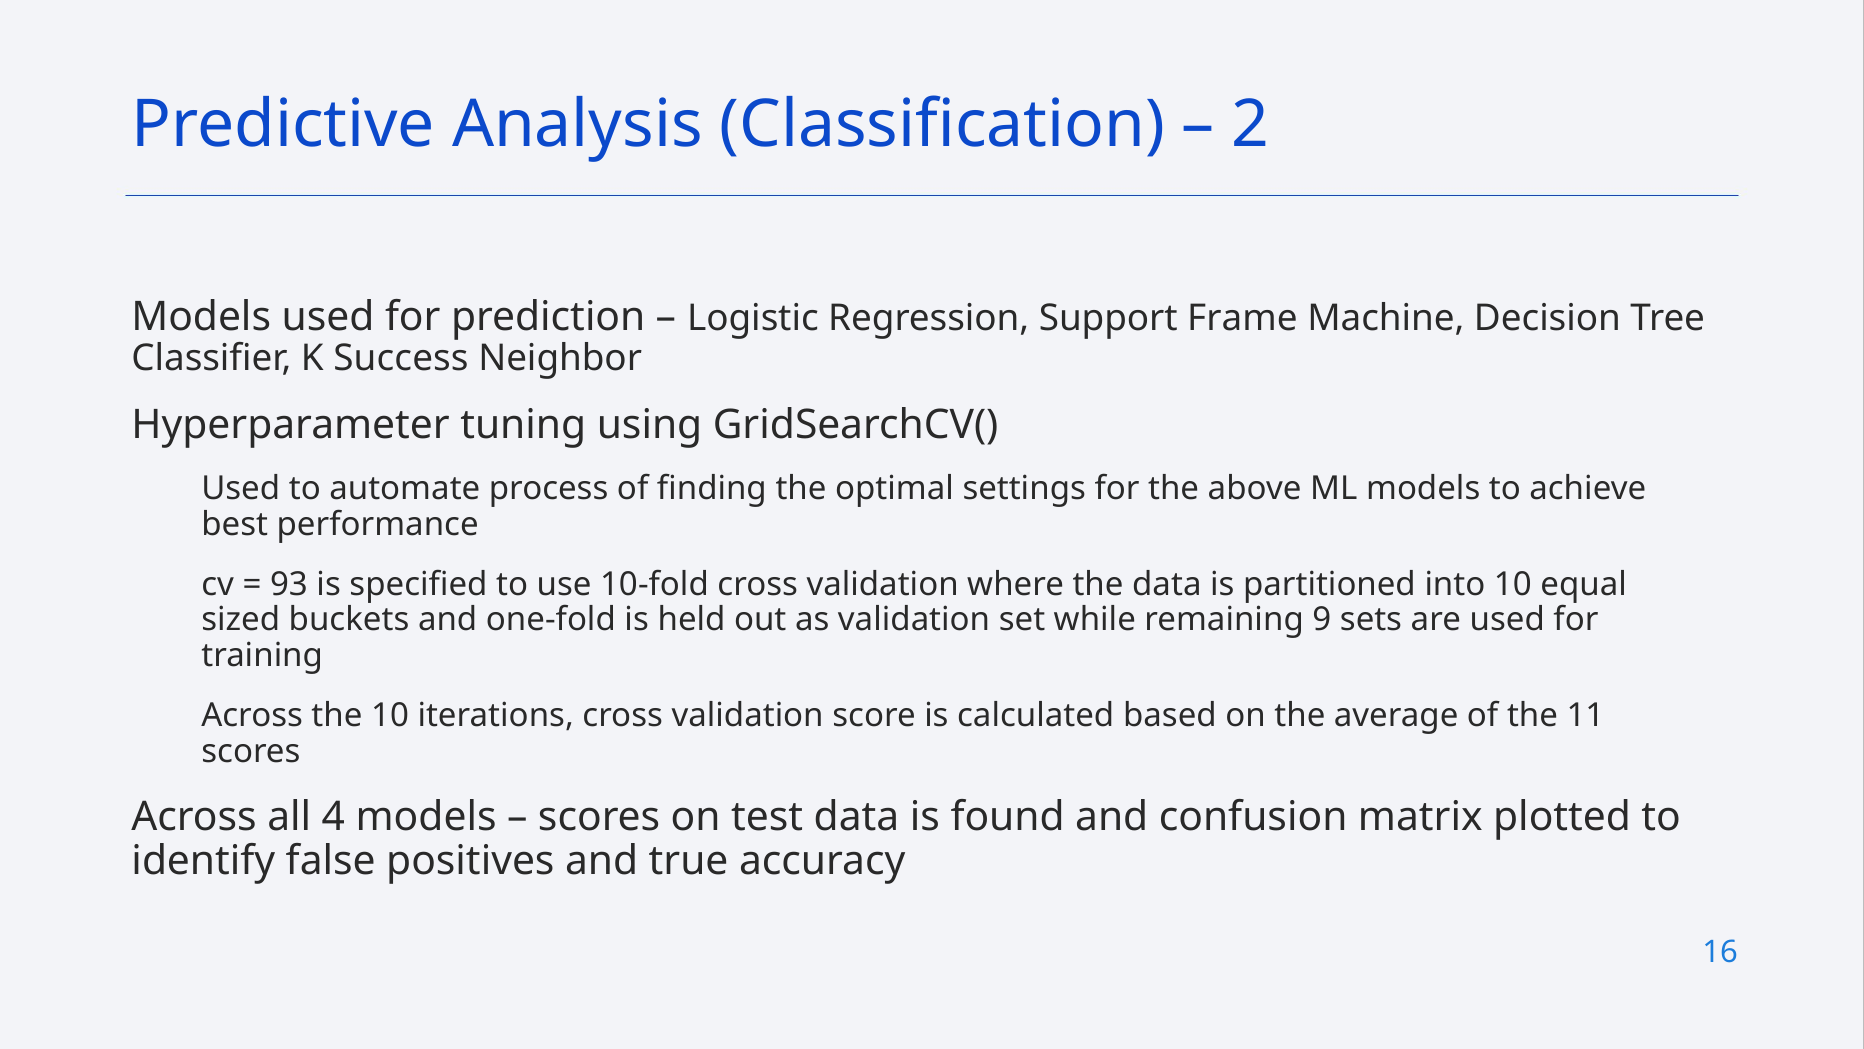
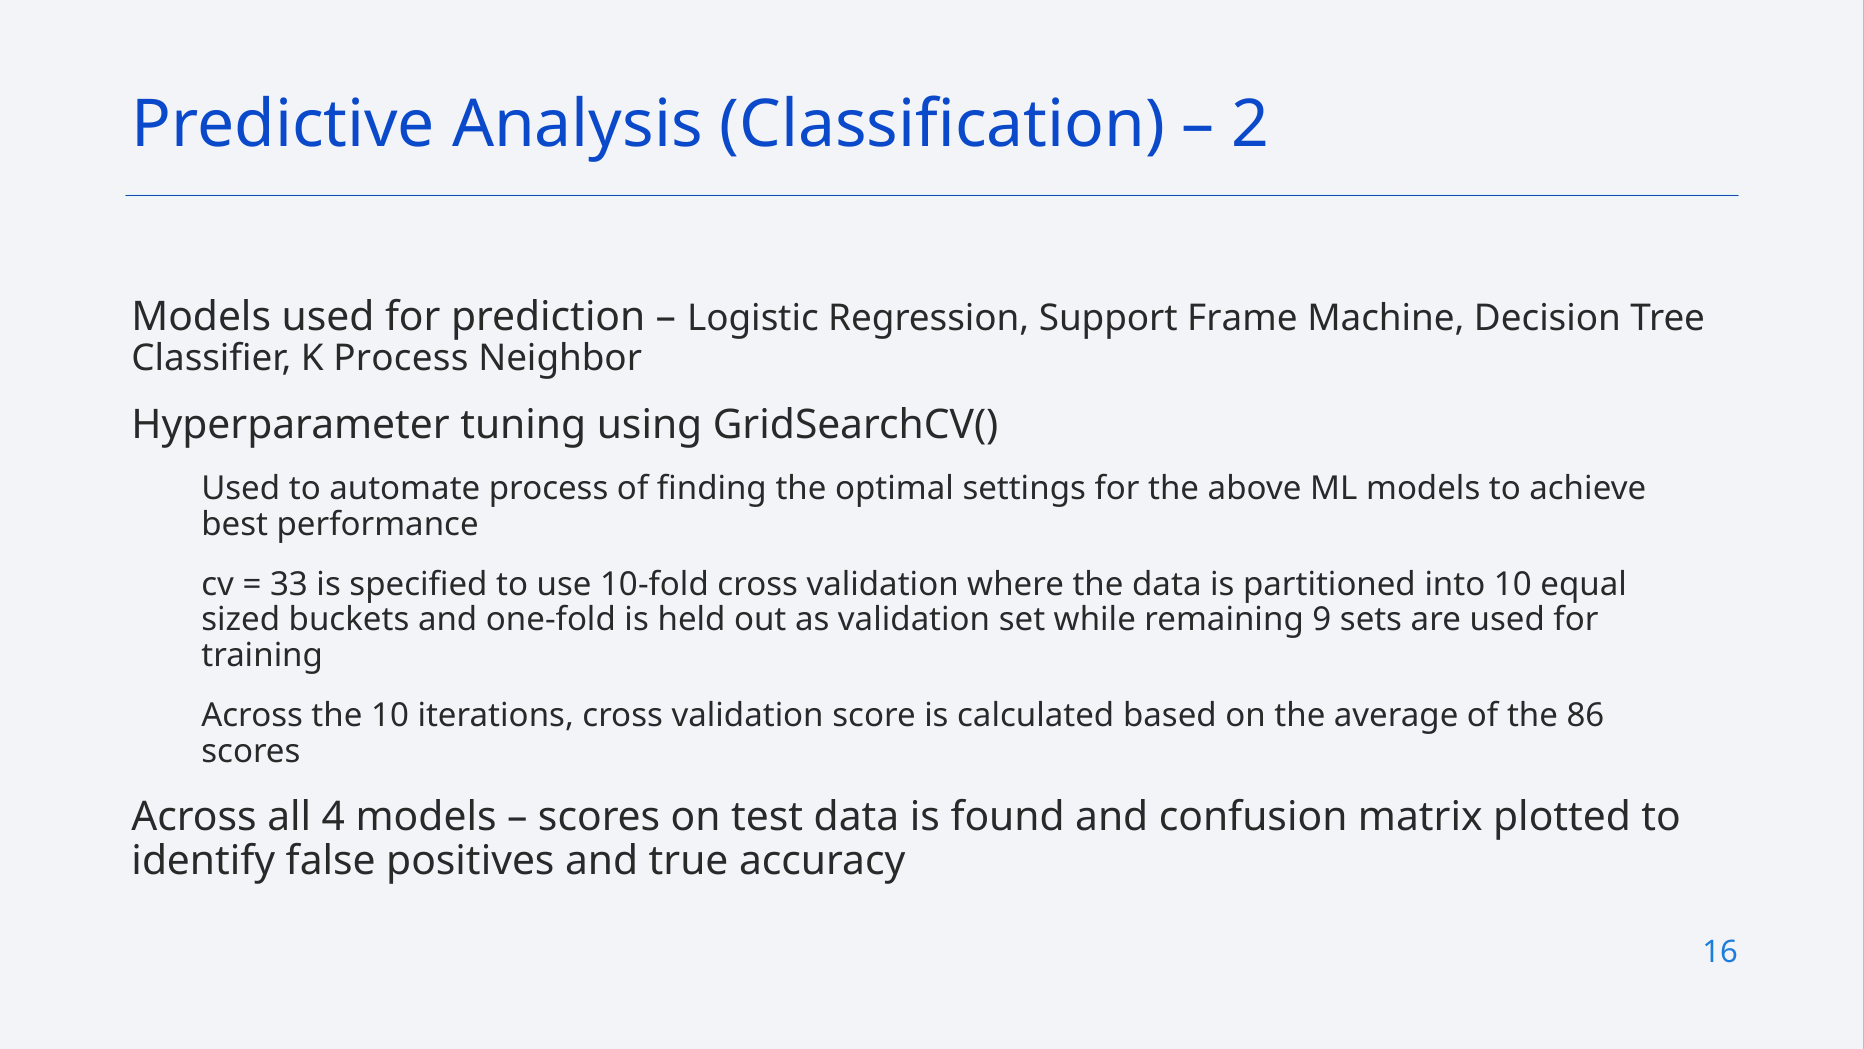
K Success: Success -> Process (401, 358)
93: 93 -> 33 (289, 584)
11: 11 -> 86 (1585, 716)
